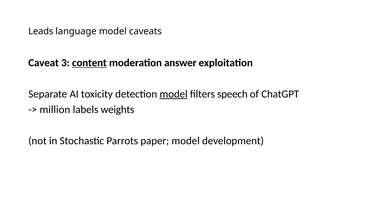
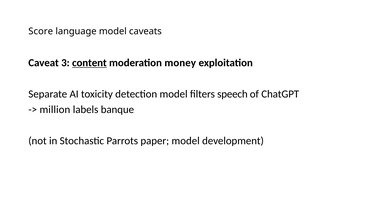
Leads: Leads -> Score (41, 31)
answer: answer -> money (180, 63)
model underline: present -> none (174, 94)
weights: weights -> banque (117, 110)
